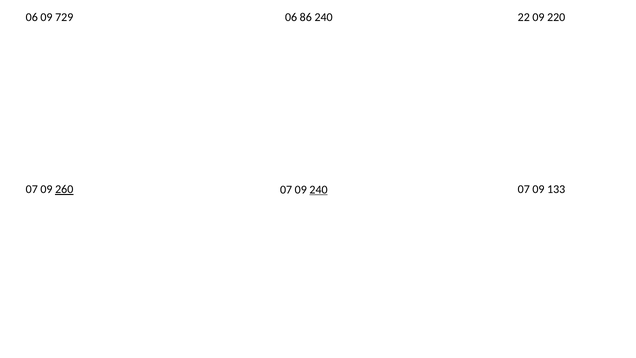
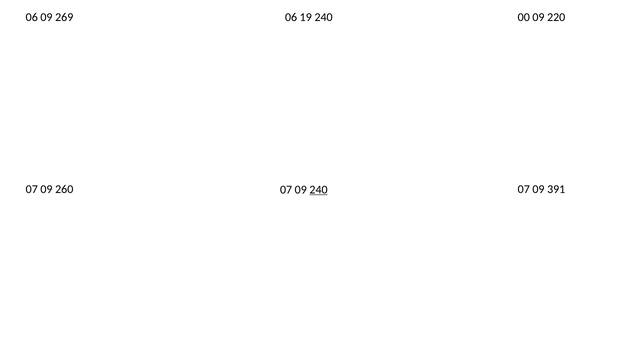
729: 729 -> 269 (64, 17)
86: 86 -> 19 (306, 17)
22: 22 -> 00 (524, 17)
260 underline: present -> none (64, 189)
133: 133 -> 391 (556, 189)
